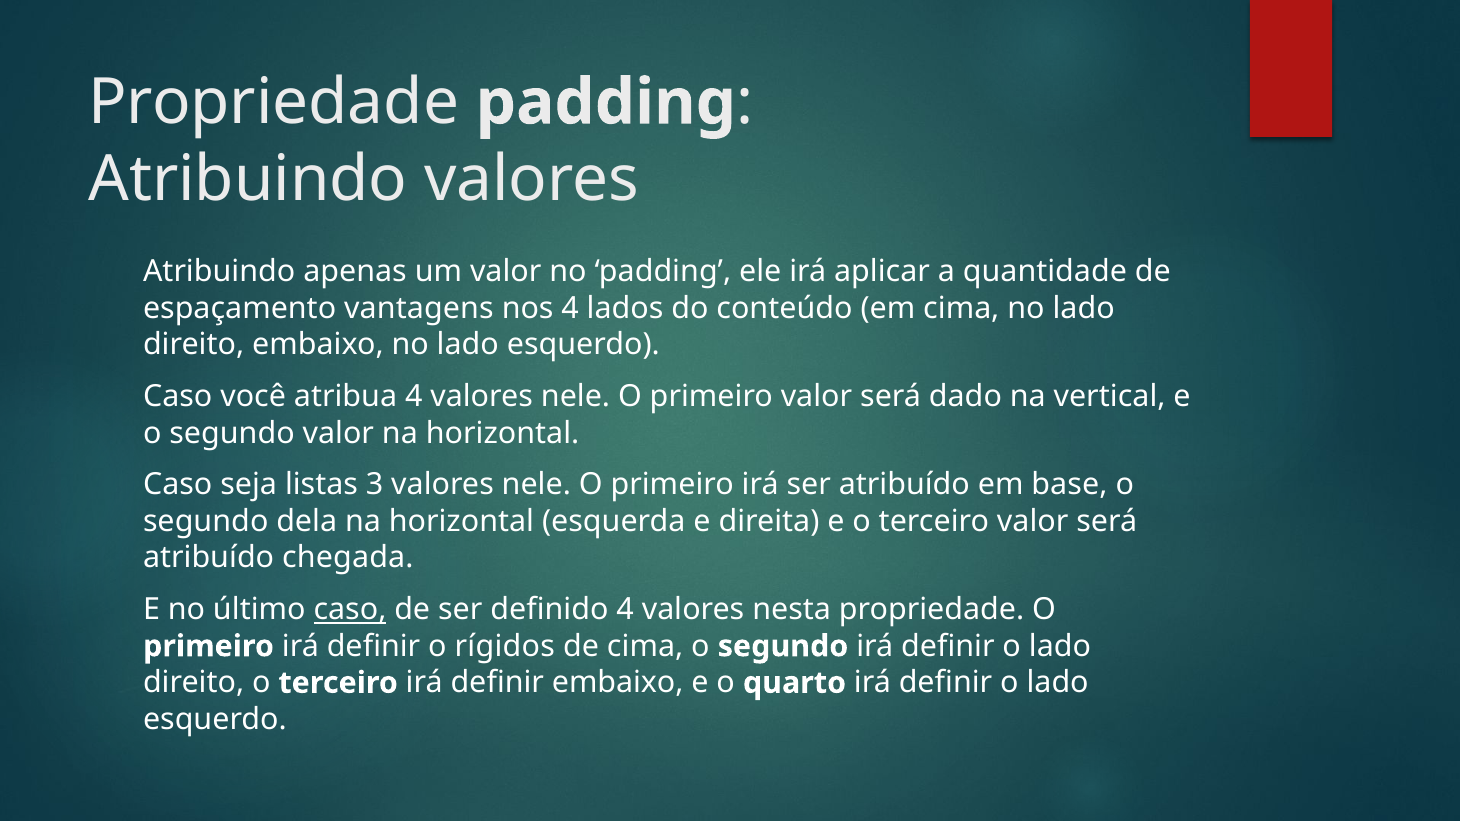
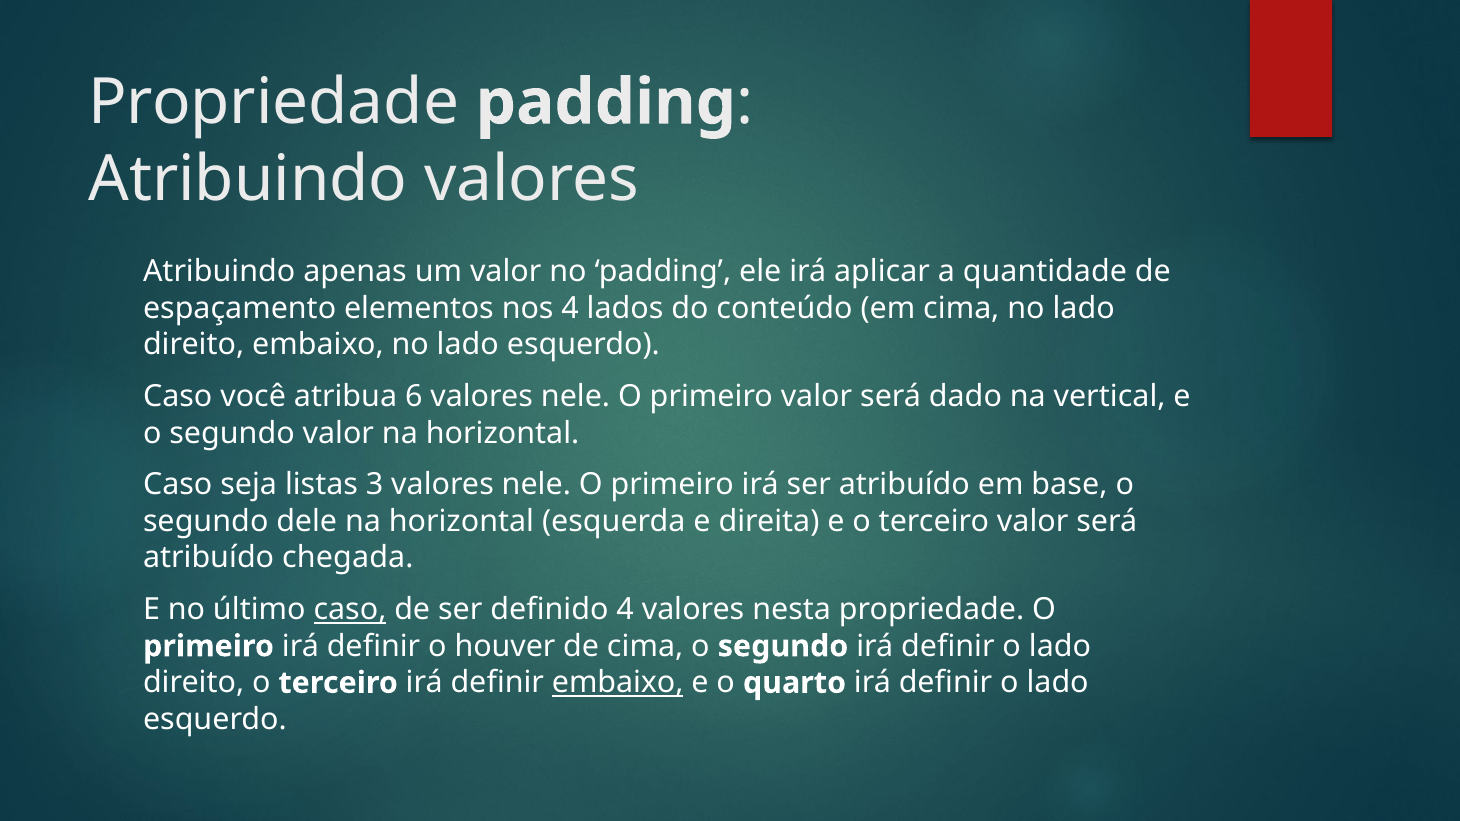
vantagens: vantagens -> elementos (419, 308)
atribua 4: 4 -> 6 (414, 397)
dela: dela -> dele (307, 522)
rígidos: rígidos -> houver (505, 646)
embaixo underline: none -> present (618, 683)
